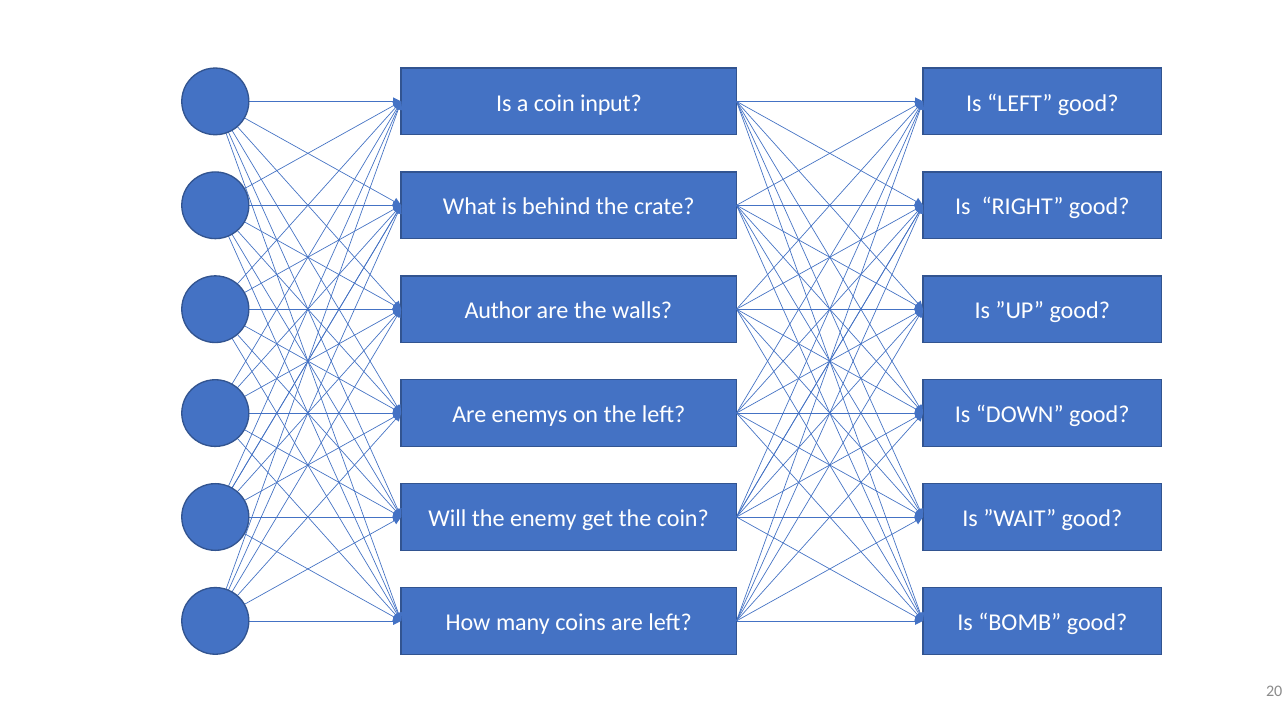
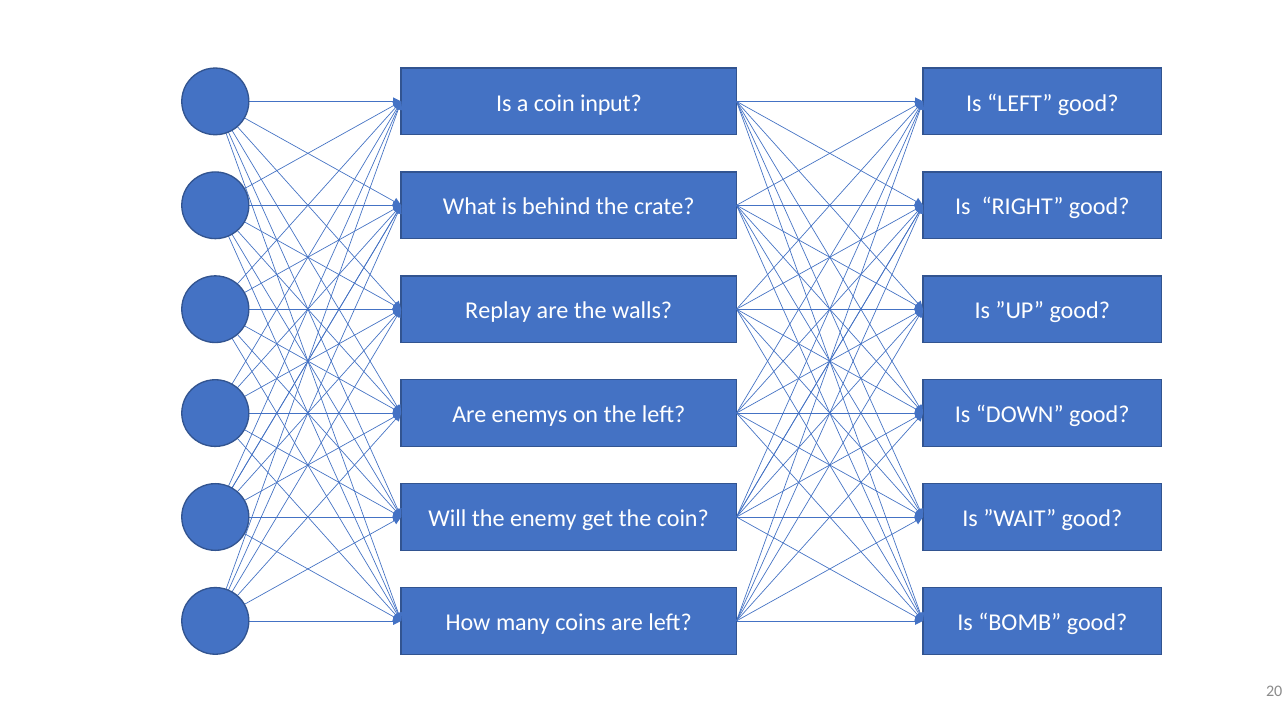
Author: Author -> Replay (498, 311)
